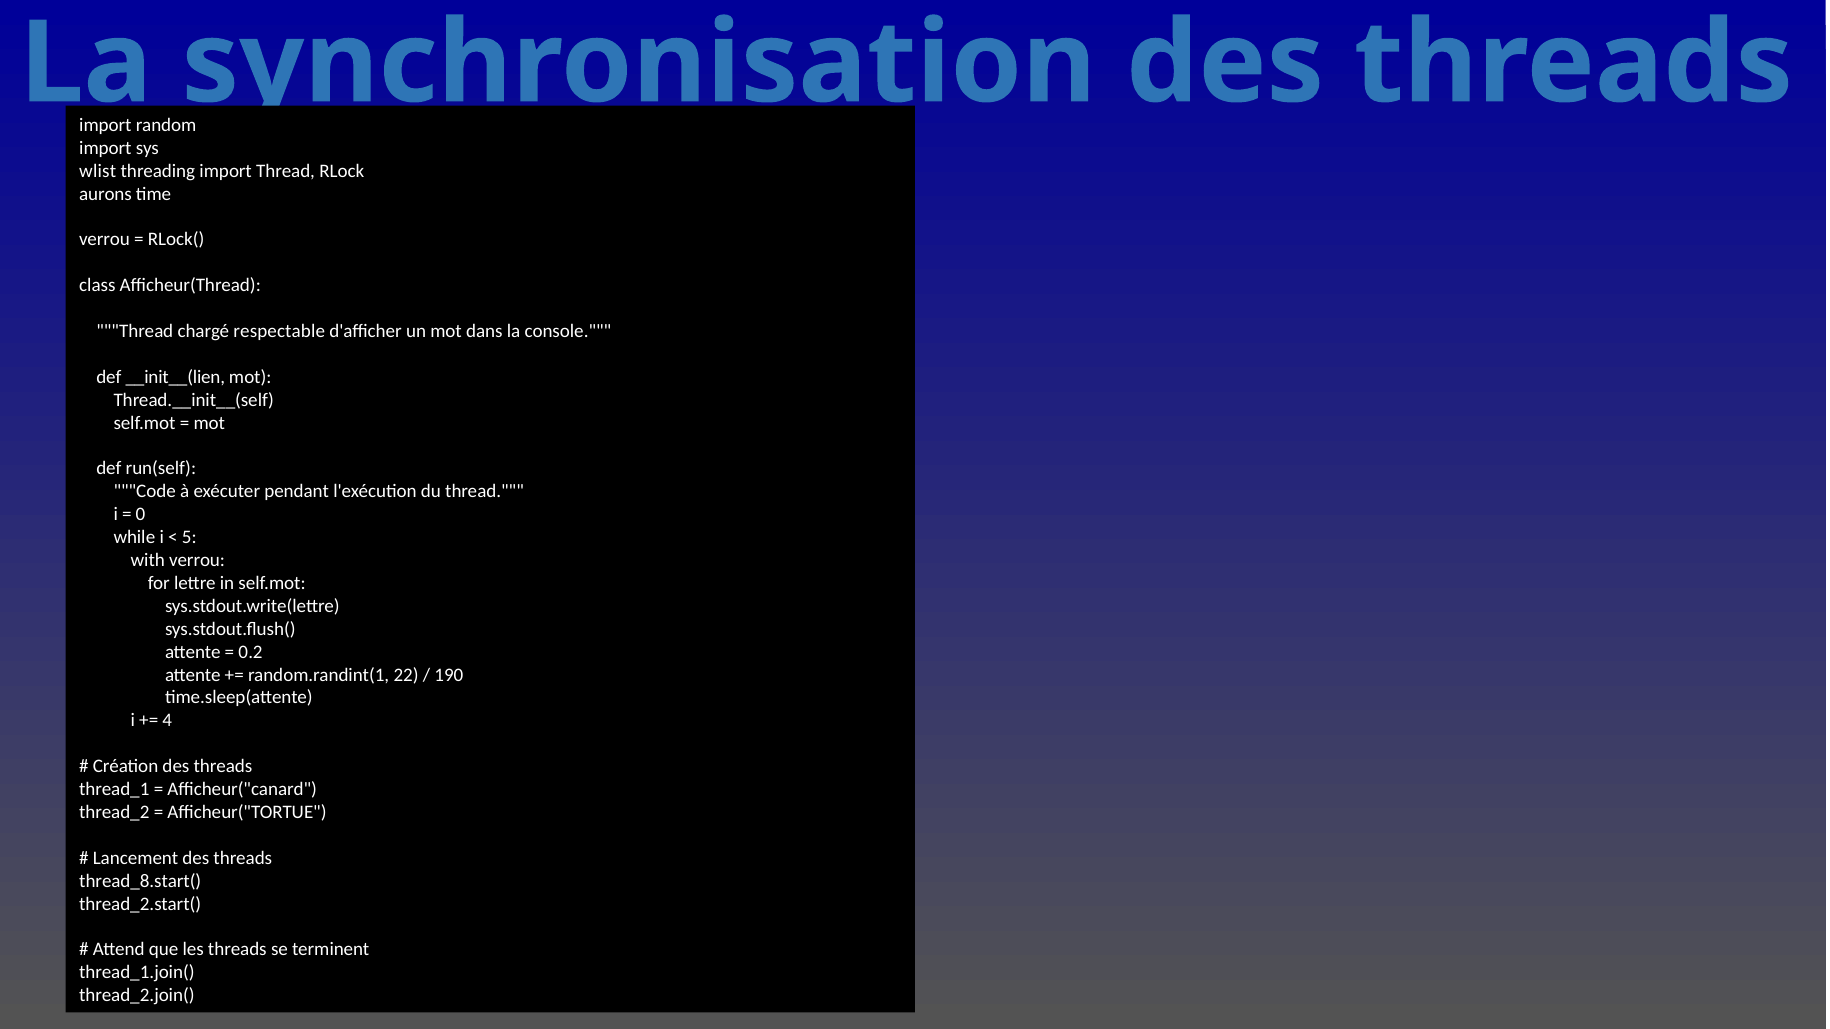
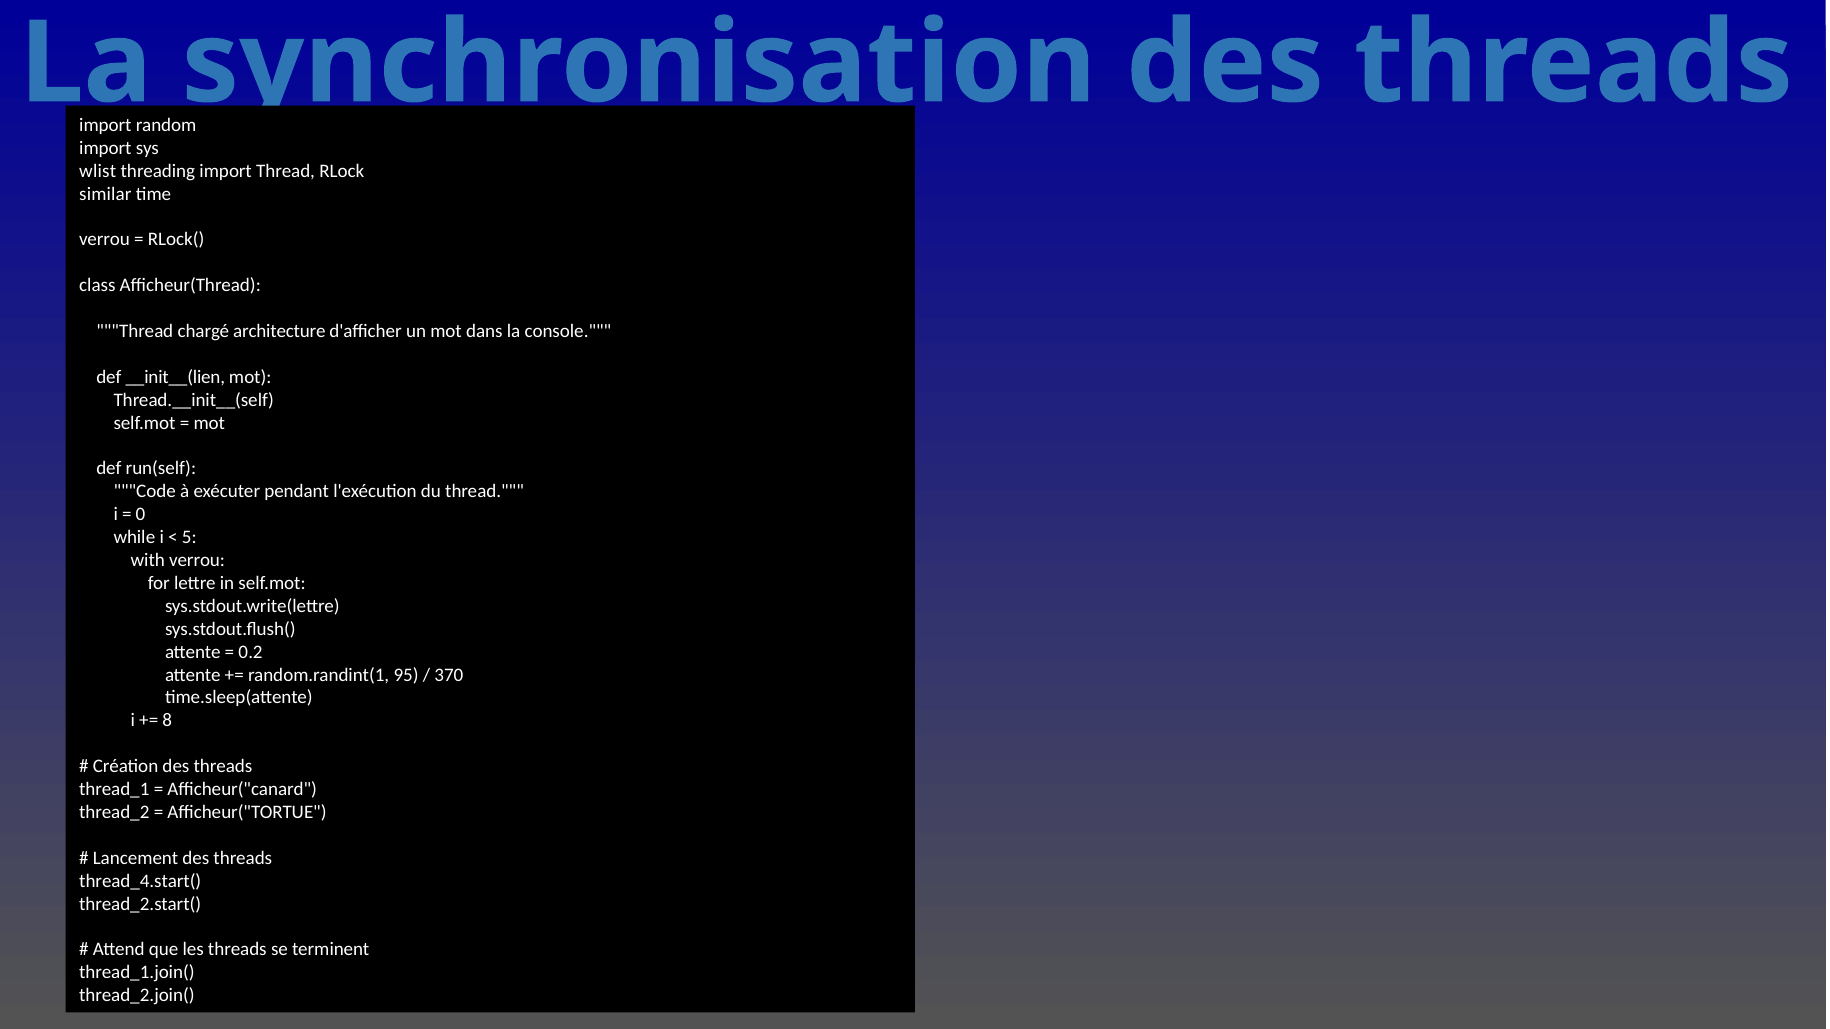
aurons: aurons -> similar (105, 194)
respectable: respectable -> architecture (279, 331)
22: 22 -> 95 (406, 675)
190: 190 -> 370 (449, 675)
4: 4 -> 8 (167, 721)
thread_8.start(: thread_8.start( -> thread_4.start( (140, 881)
